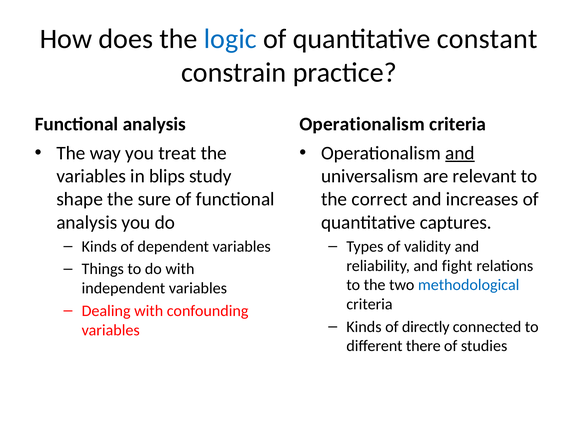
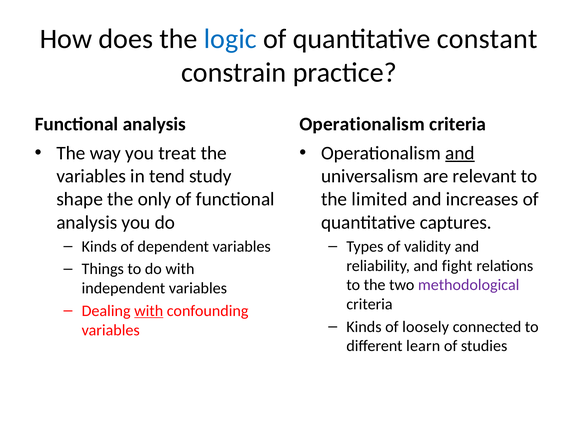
blips: blips -> tend (167, 176)
sure: sure -> only (154, 200)
correct: correct -> limited (379, 200)
methodological colour: blue -> purple (469, 285)
with underline: none -> present (149, 311)
directly: directly -> loosely (426, 327)
there: there -> learn (423, 346)
